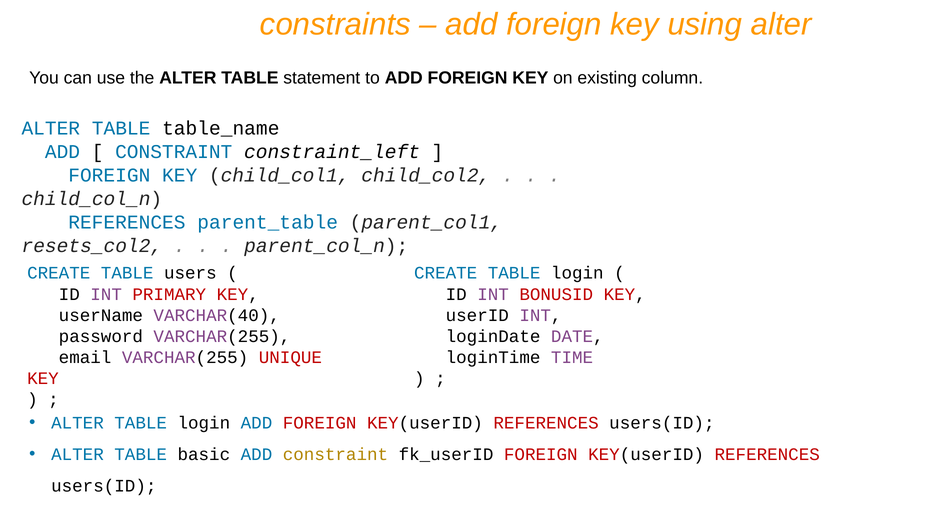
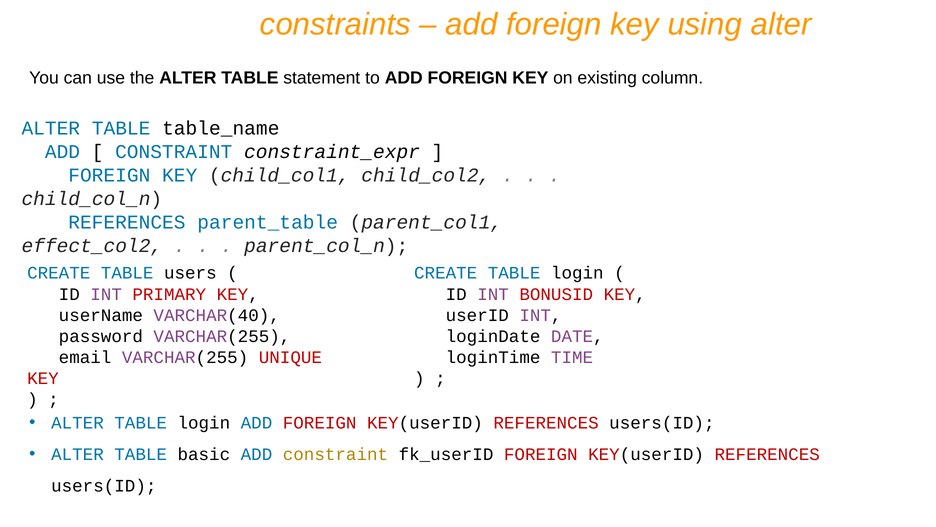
constraint_left: constraint_left -> constraint_expr (332, 152)
resets_col2: resets_col2 -> effect_col2 (92, 245)
